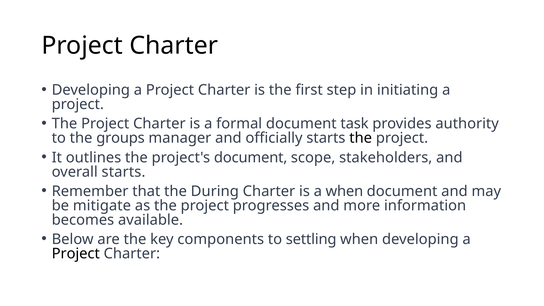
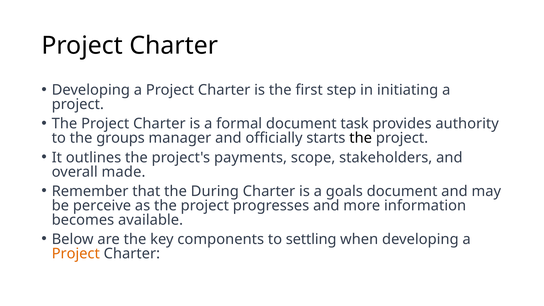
project's document: document -> payments (251, 158)
overall starts: starts -> made (124, 172)
a when: when -> goals (344, 191)
mitigate: mitigate -> perceive (102, 206)
Project colour: black -> orange (76, 254)
